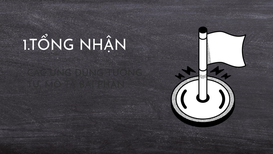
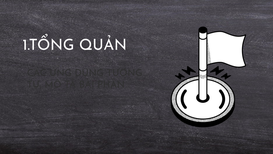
NHẬN: NHẬN -> QUẢN (103, 45)
